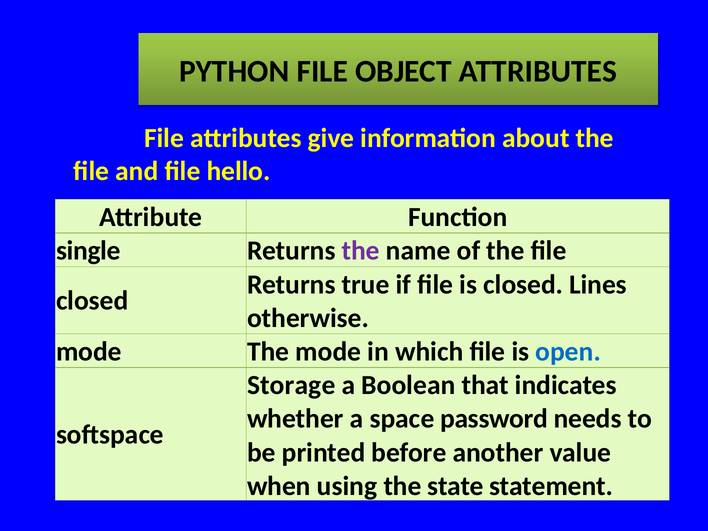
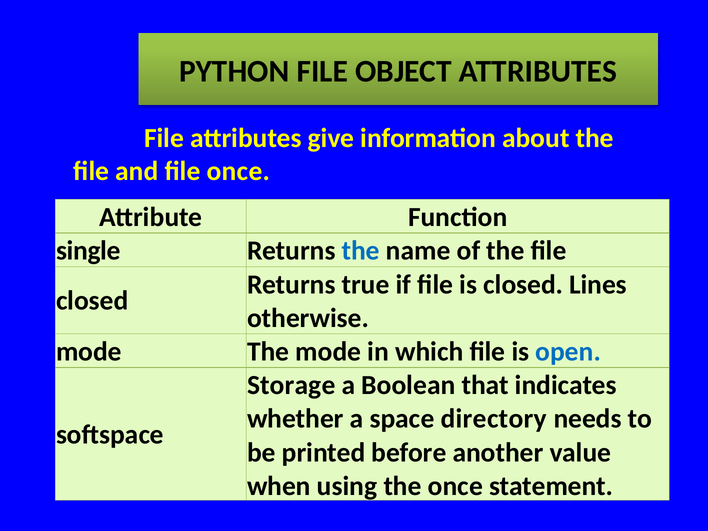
file hello: hello -> once (238, 171)
the colour: purple -> blue (361, 251)
password: password -> directory (494, 419)
the state: state -> once (455, 486)
